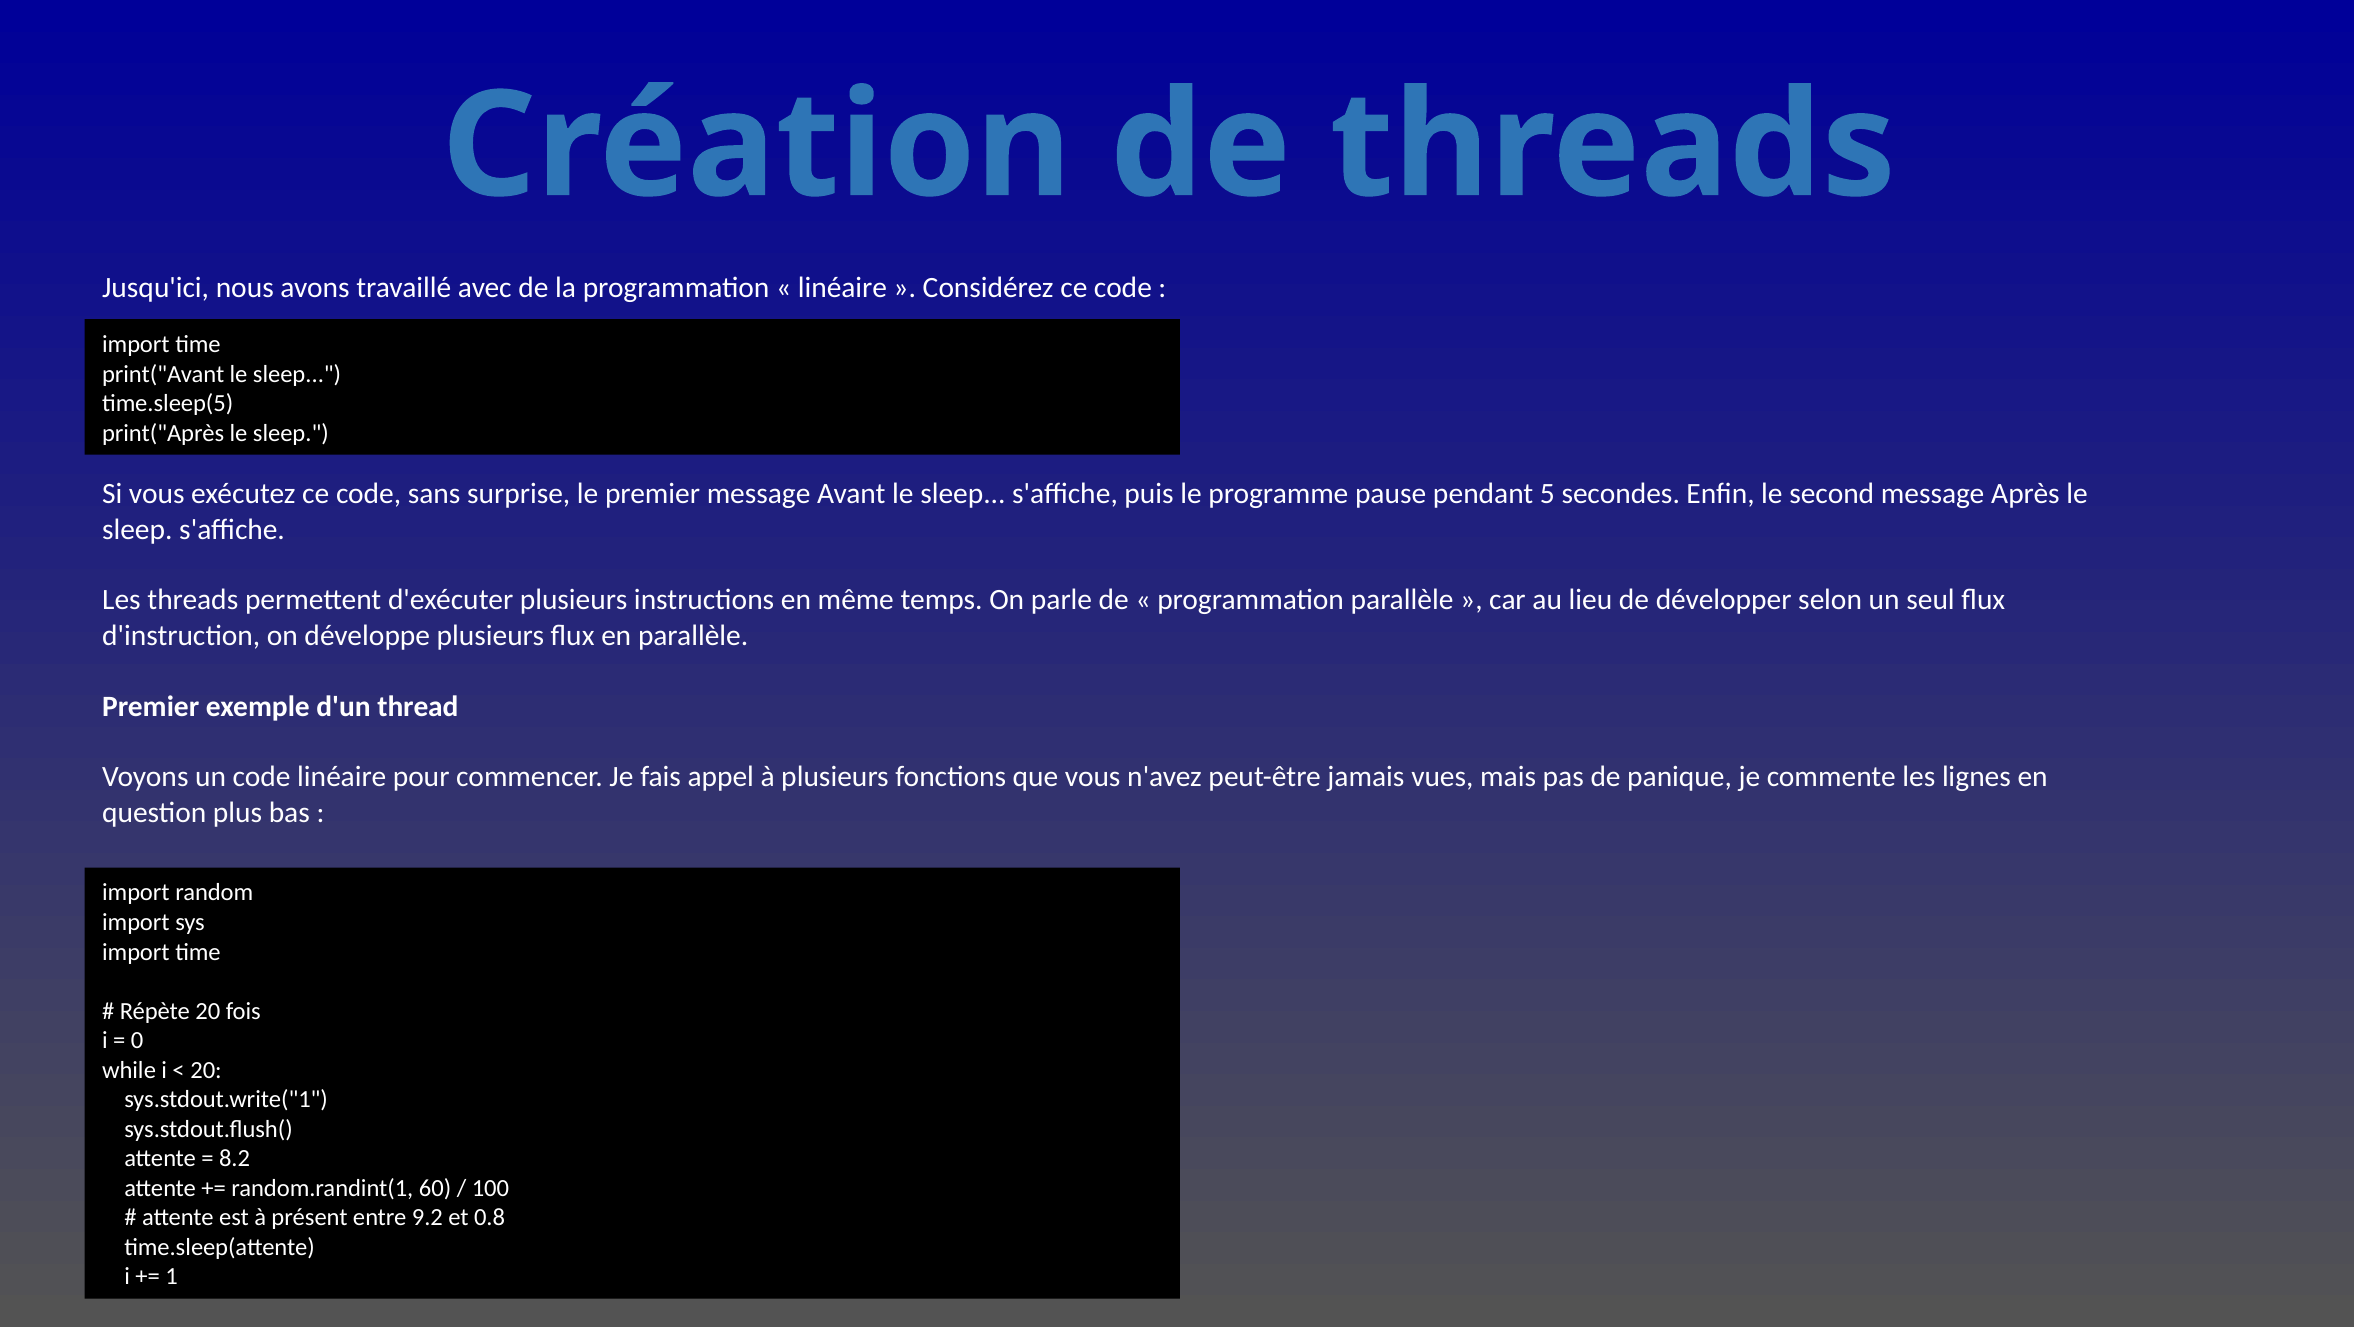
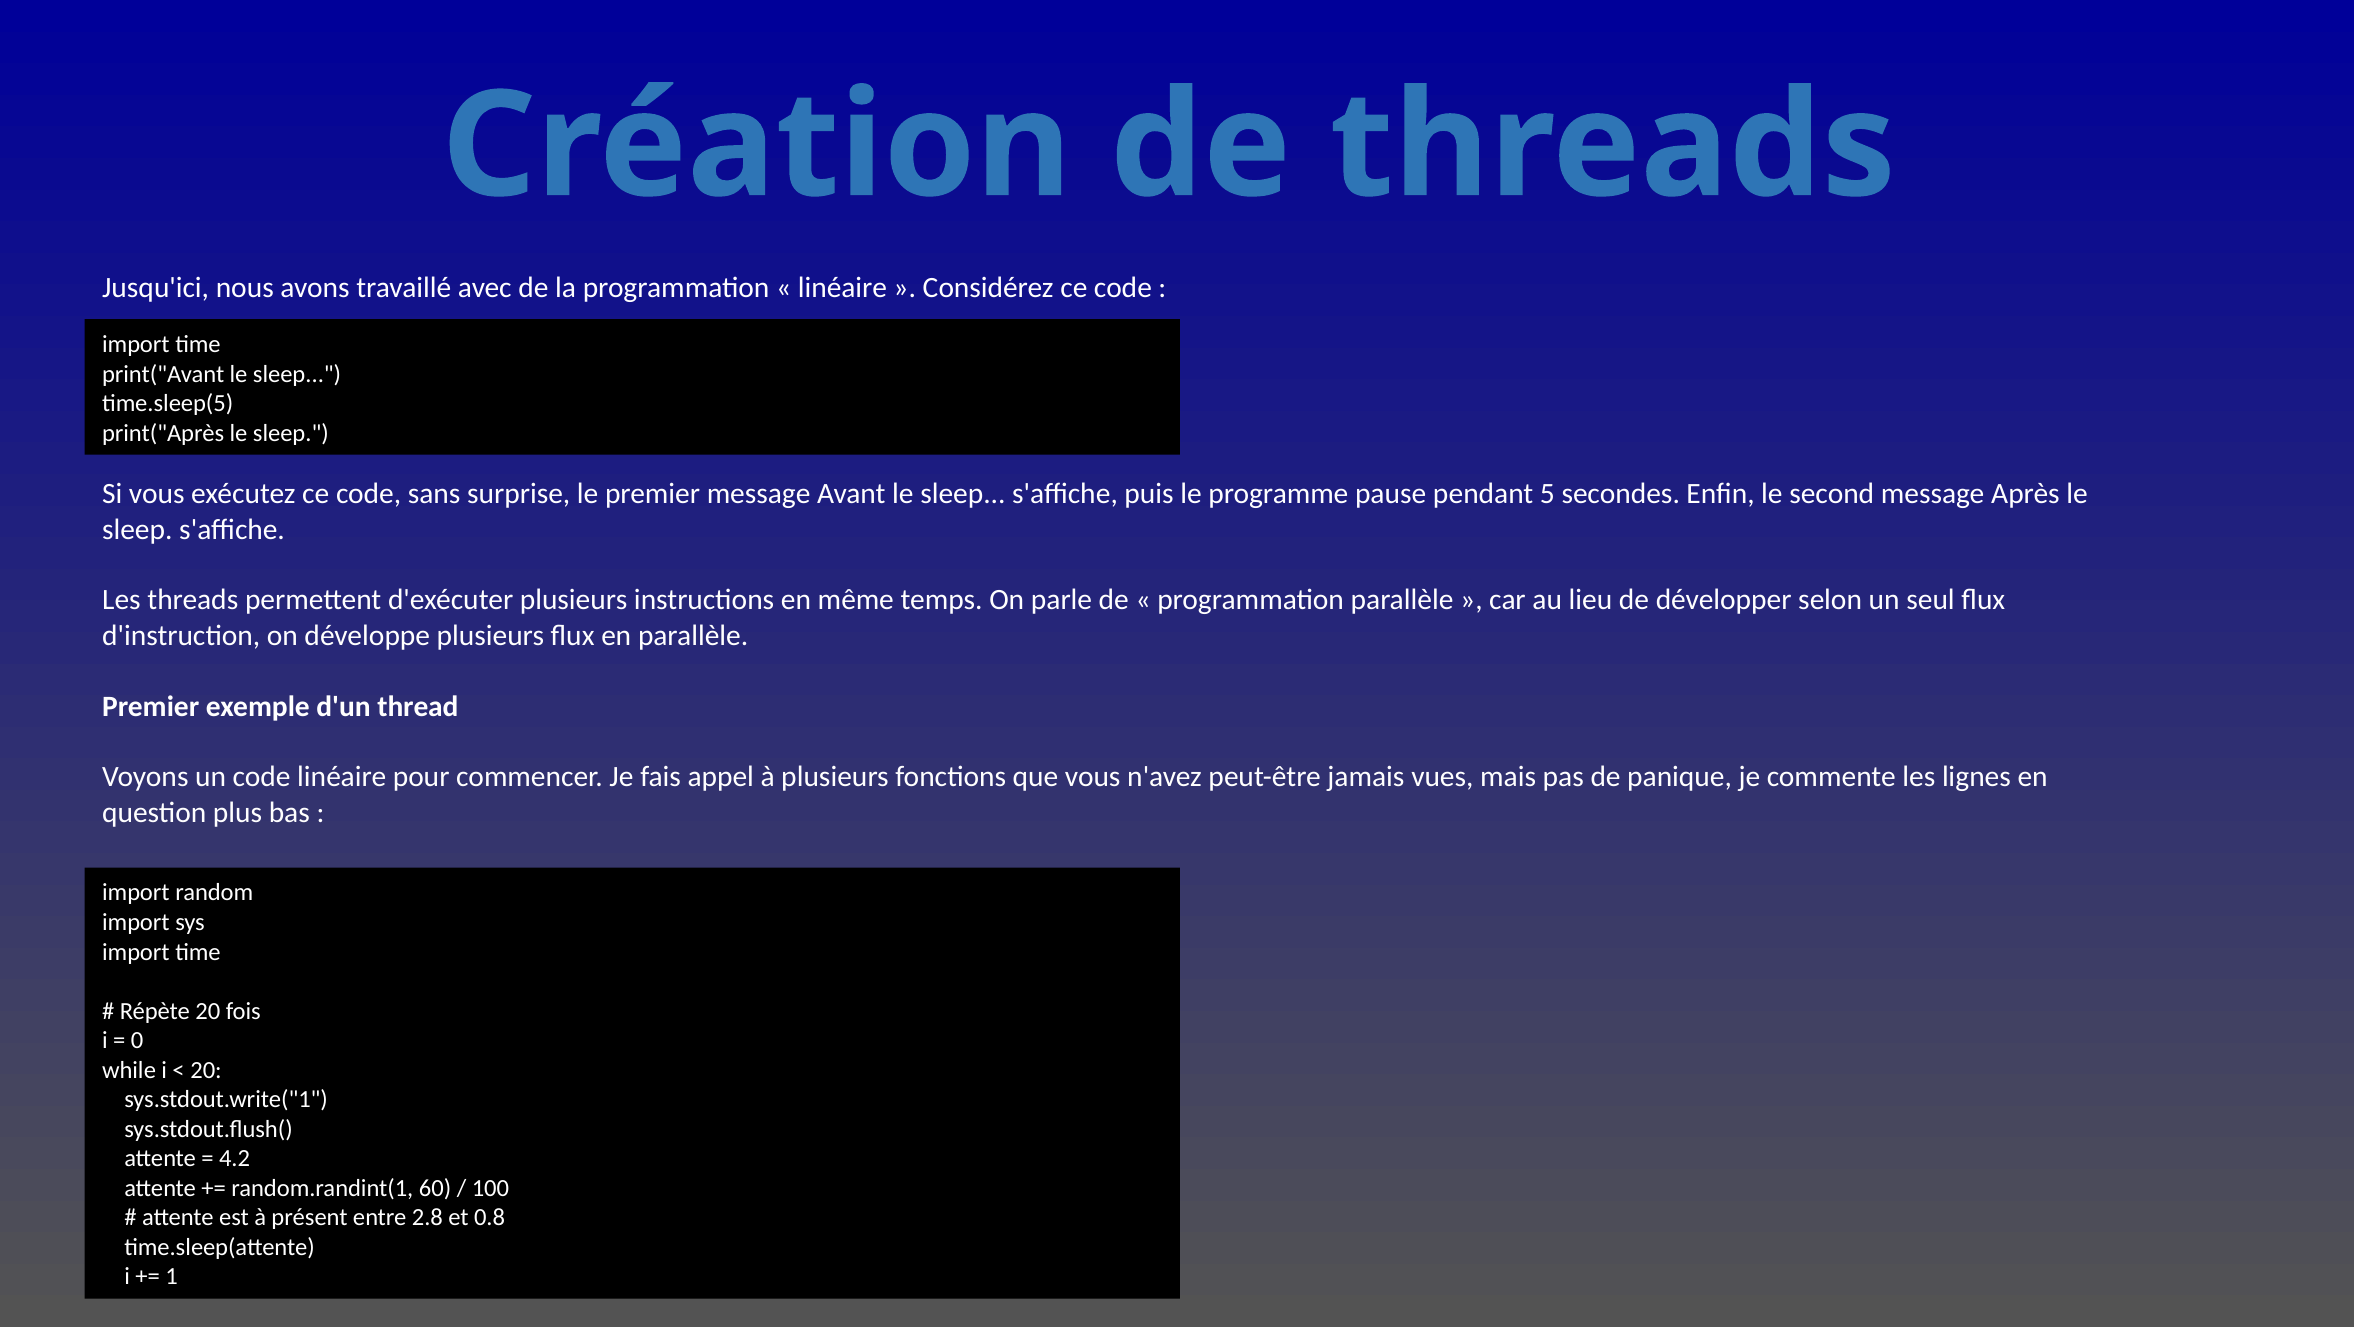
8.2: 8.2 -> 4.2 (235, 1159)
9.2: 9.2 -> 2.8 (427, 1218)
